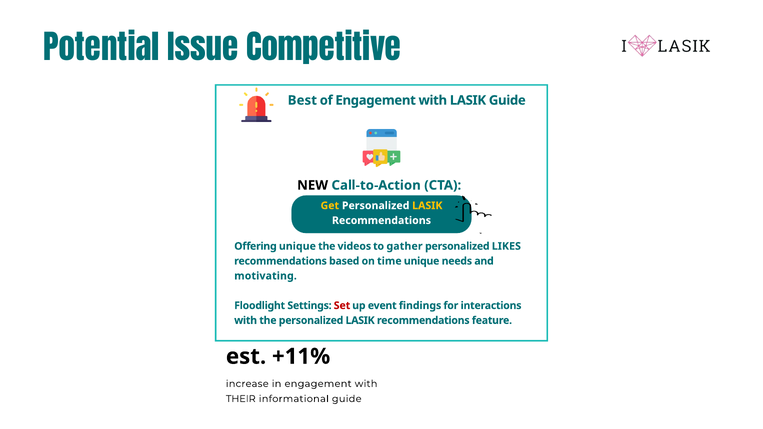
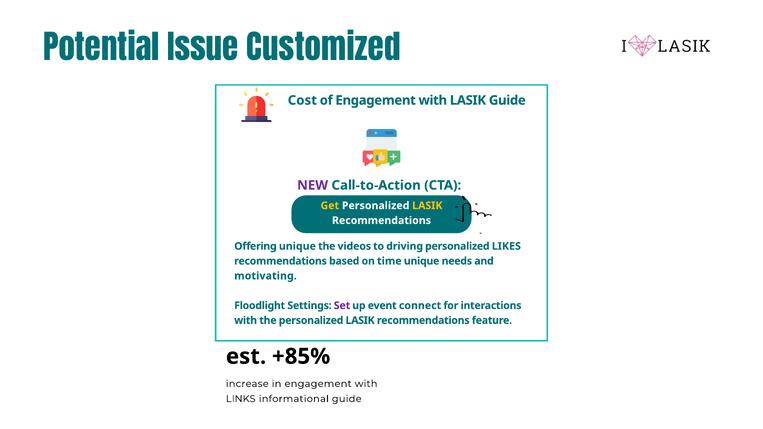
Competitive: Competitive -> Customized (323, 49)
Best: Best -> Cost (302, 100)
NEW colour: black -> purple (313, 185)
gather: gather -> driving (405, 246)
Set colour: red -> purple (342, 306)
findings: findings -> connect (420, 306)
+11%: +11% -> +85% (301, 357)
THEIR: THEIR -> LINKS (241, 399)
